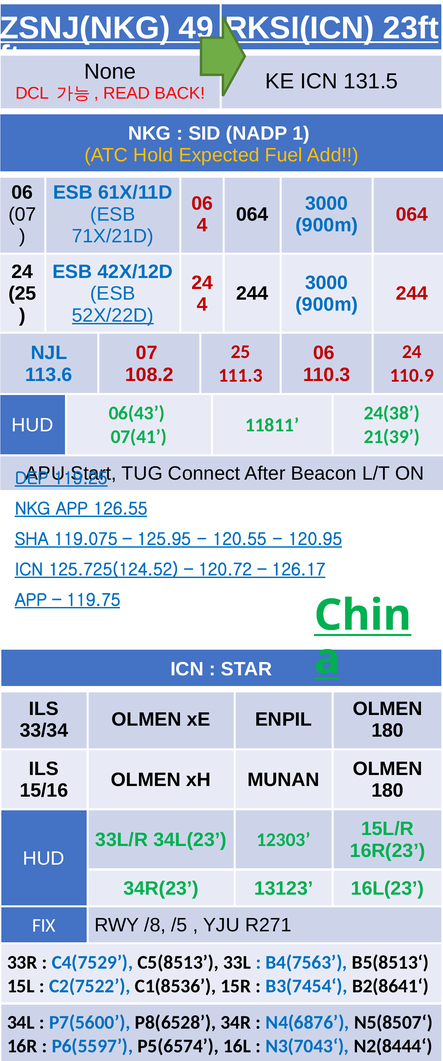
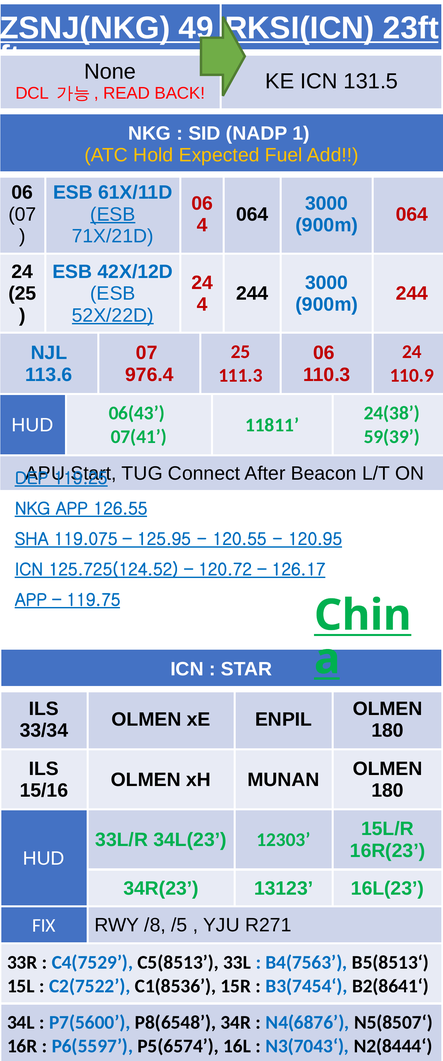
ESB underline: none -> present (113, 214)
108.2: 108.2 -> 976.4 (149, 374)
21(39: 21(39 -> 59(39 (392, 436)
P8(6528: P8(6528 -> P8(6548 (176, 1021)
